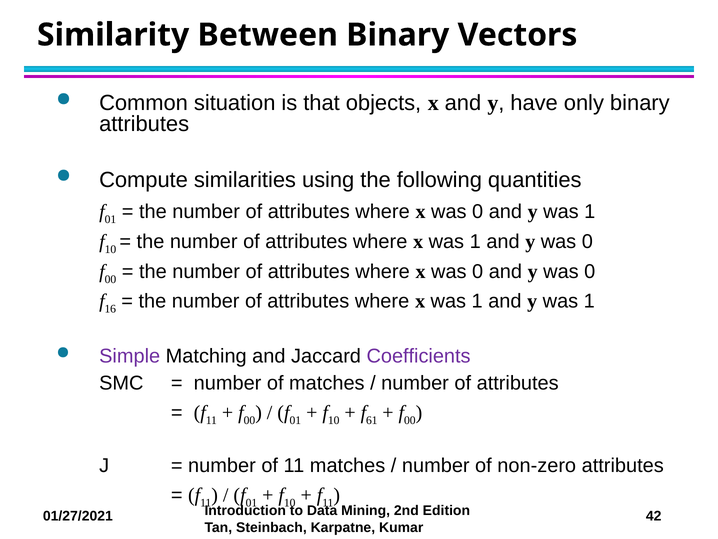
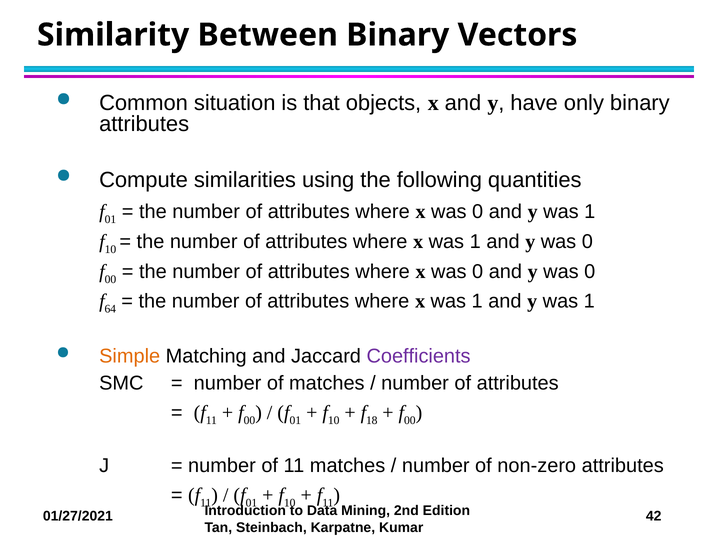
16: 16 -> 64 (110, 309)
Simple colour: purple -> orange (130, 356)
61: 61 -> 18 (372, 420)
